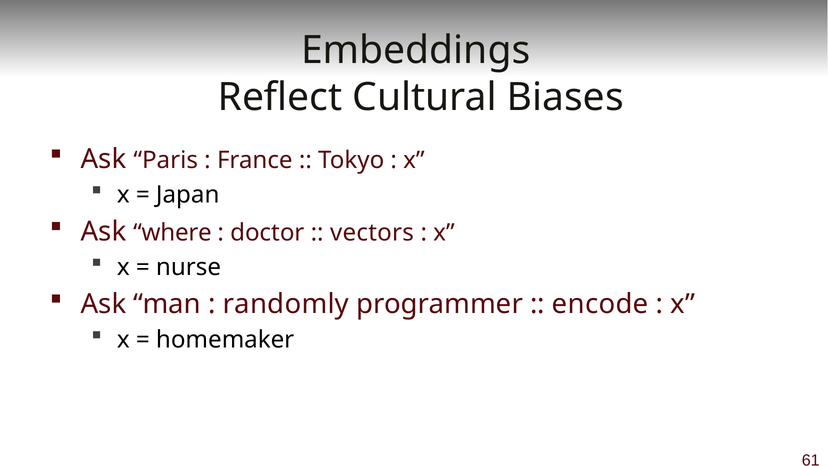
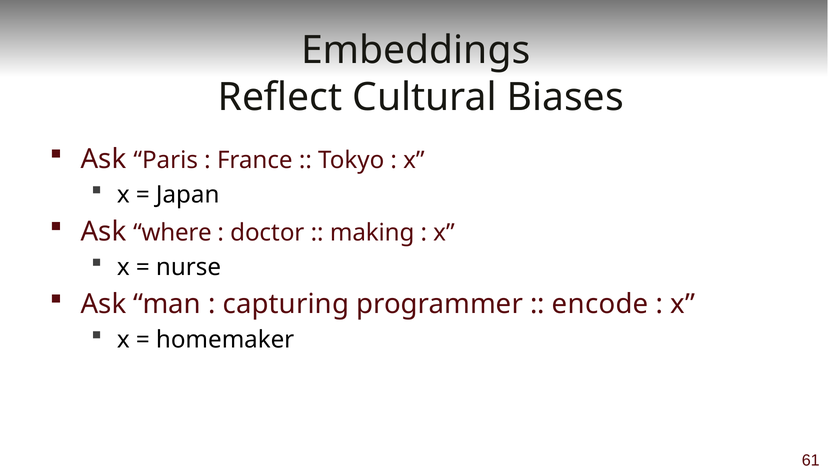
vectors: vectors -> making (372, 232)
randomly: randomly -> capturing (286, 304)
